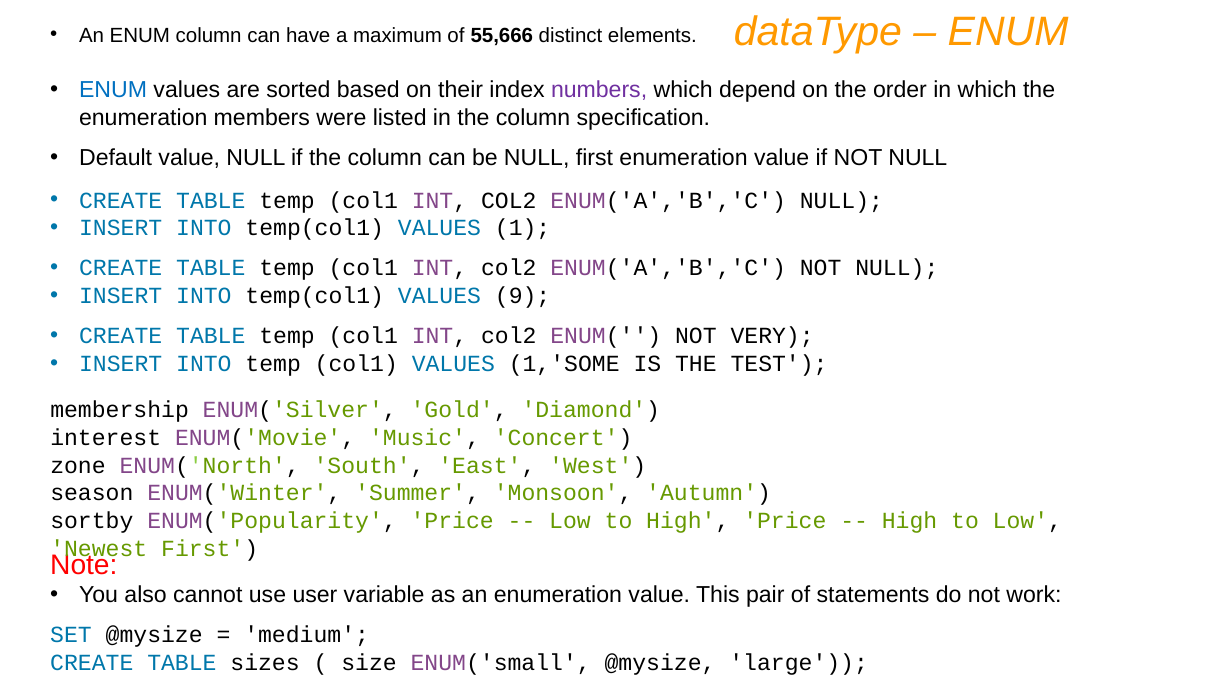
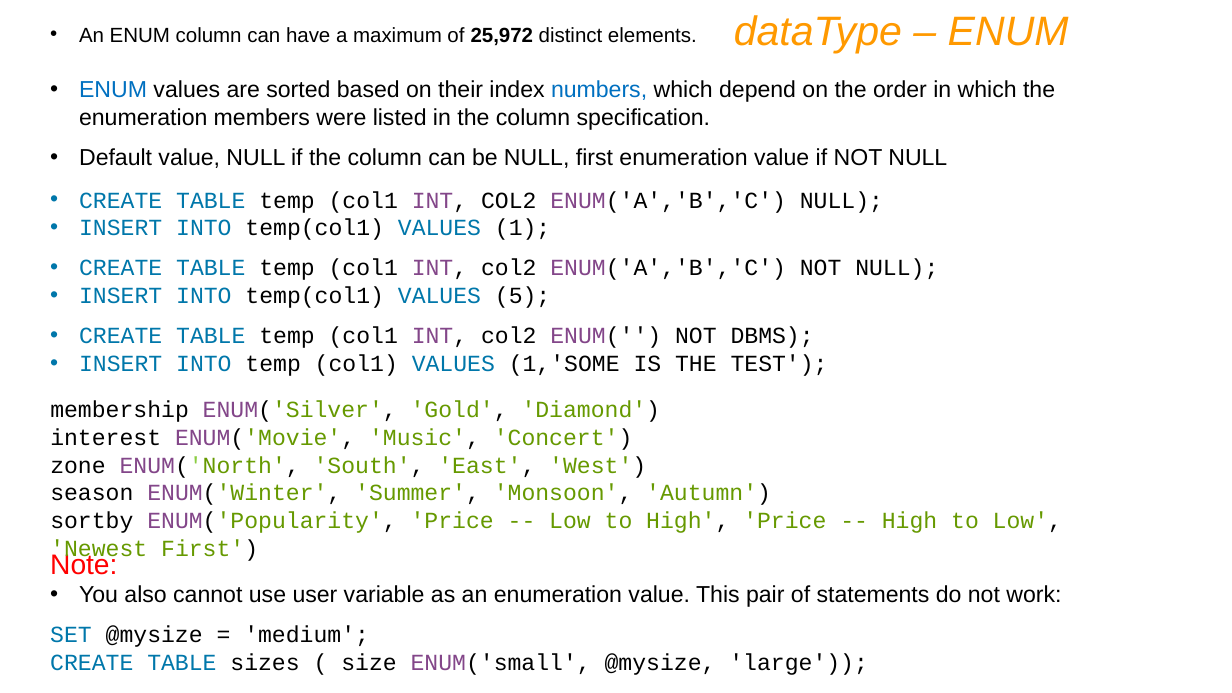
55,666: 55,666 -> 25,972 (502, 35)
numbers colour: purple -> blue (599, 90)
9: 9 -> 5 (523, 296)
VERY: VERY -> DBMS (772, 336)
